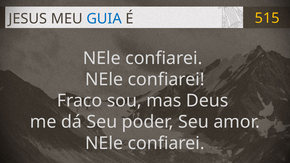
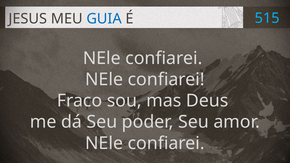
515 colour: yellow -> light blue (267, 18)
